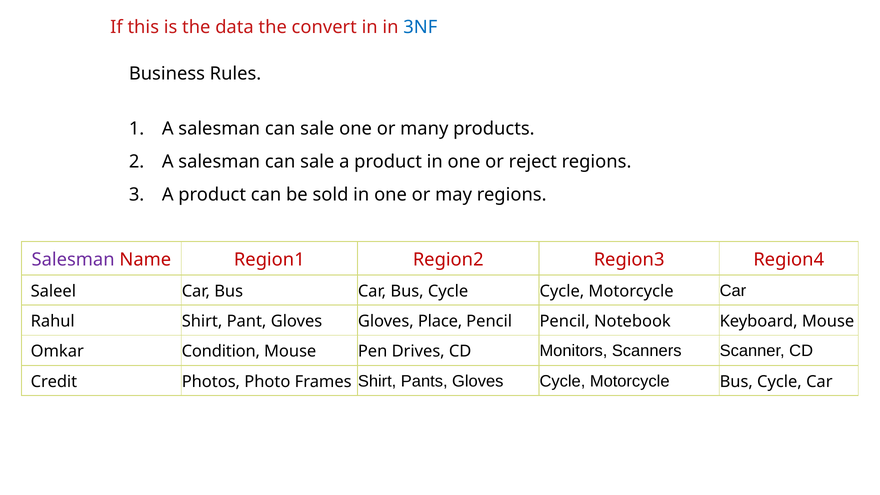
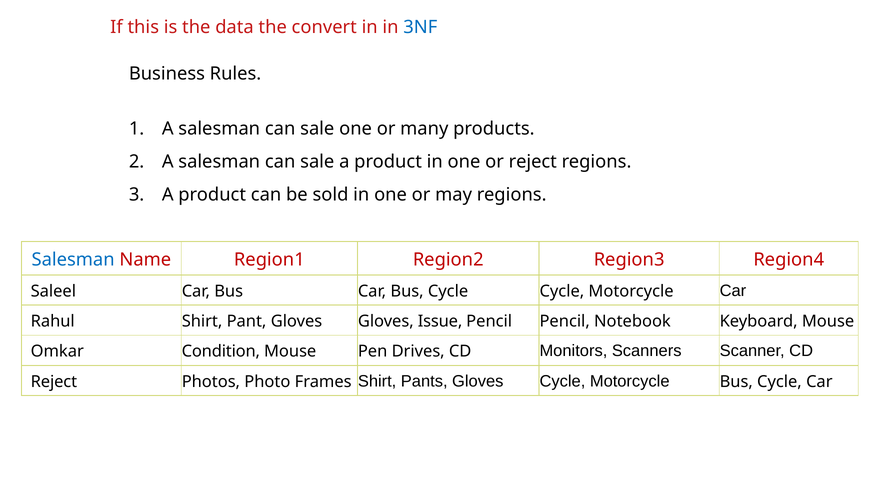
Salesman colour: purple -> blue (73, 260)
Place: Place -> Issue (440, 321)
Credit: Credit -> Reject (54, 382)
